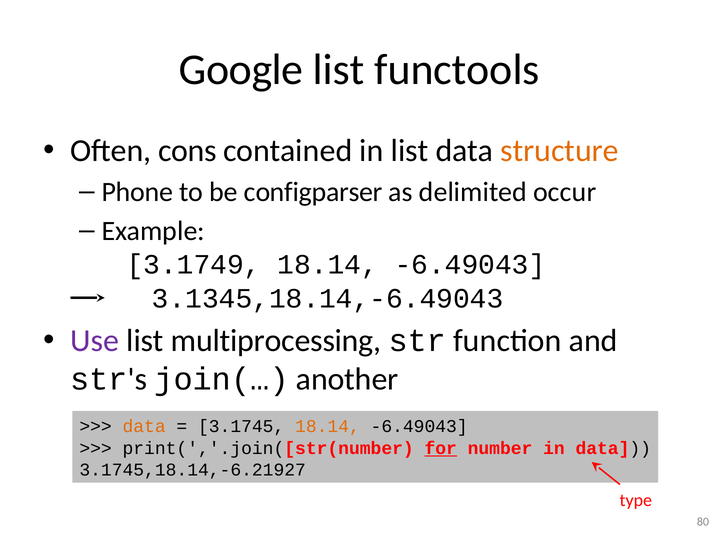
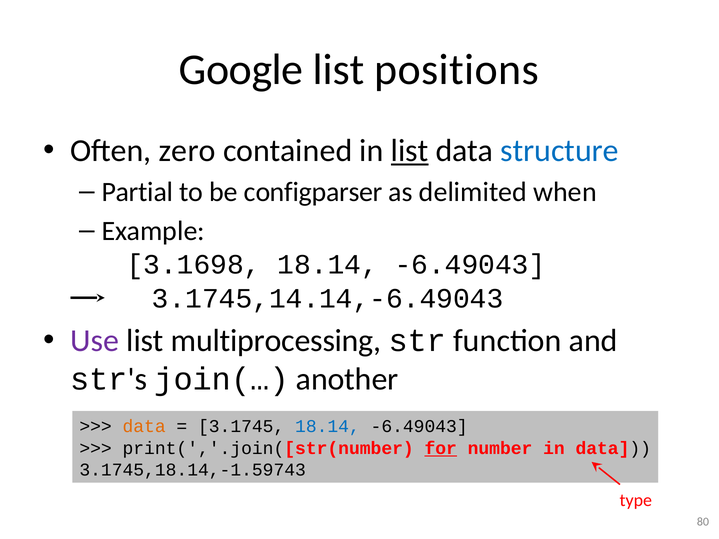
functools: functools -> positions (457, 70)
cons: cons -> zero (187, 151)
list underline: none -> present (410, 151)
structure colour: orange -> blue (559, 151)
Phone: Phone -> Partial (137, 192)
occur: occur -> when (565, 192)
3.1749: 3.1749 -> 3.1698 (194, 265)
3.1345,18.14,-6.49043: 3.1345,18.14,-6.49043 -> 3.1745,14.14,-6.49043 (328, 298)
18.14 colour: orange -> blue (327, 427)
3.1745,18.14,-6.21927: 3.1745,18.14,-6.21927 -> 3.1745,18.14,-1.59743 (193, 470)
